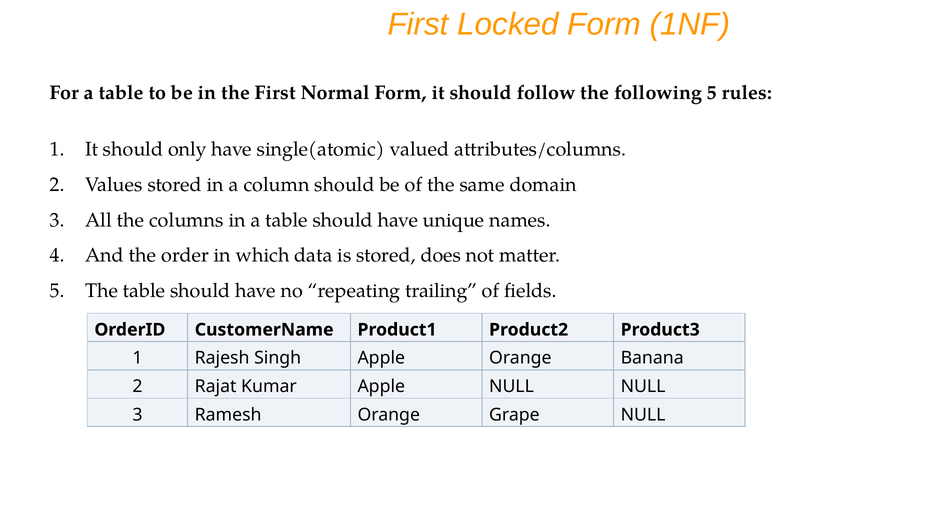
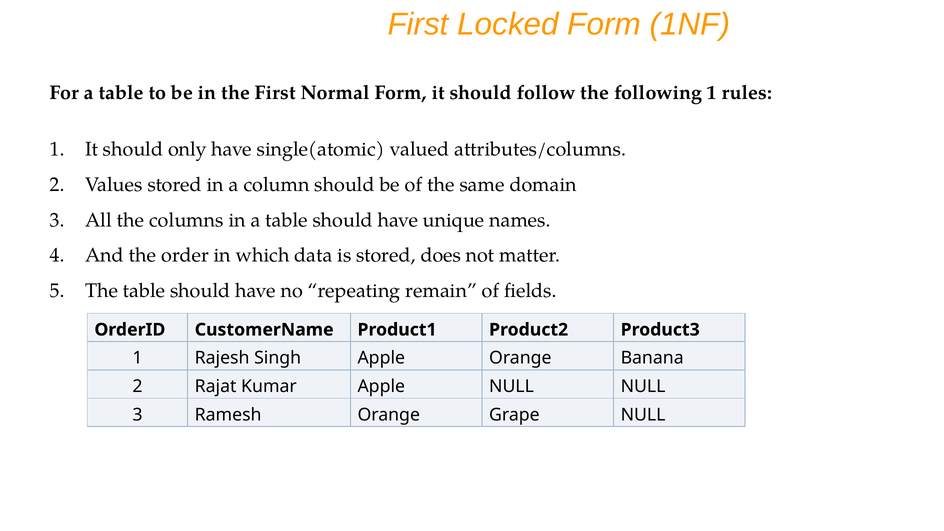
following 5: 5 -> 1 (712, 93)
trailing: trailing -> remain (441, 291)
